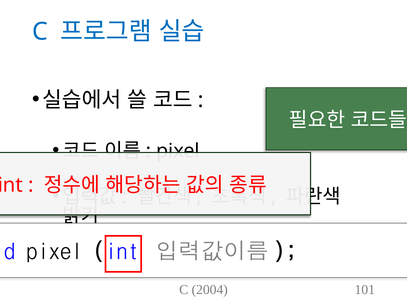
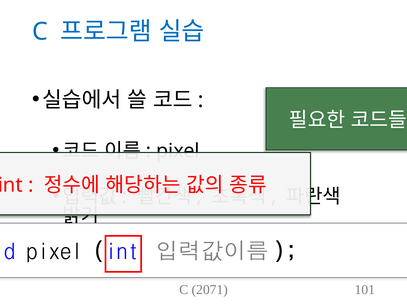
2004: 2004 -> 2071 (210, 290)
